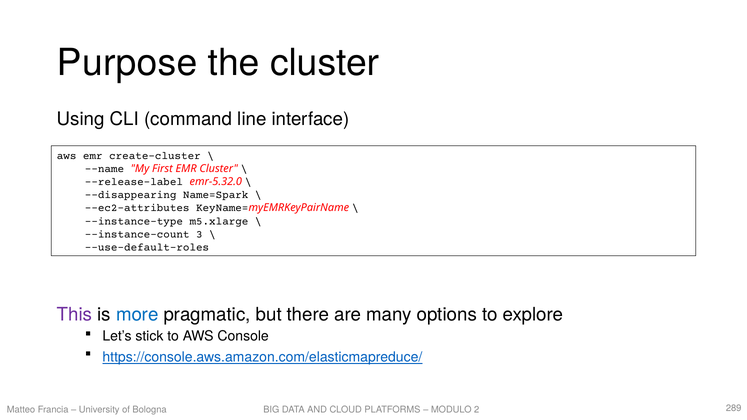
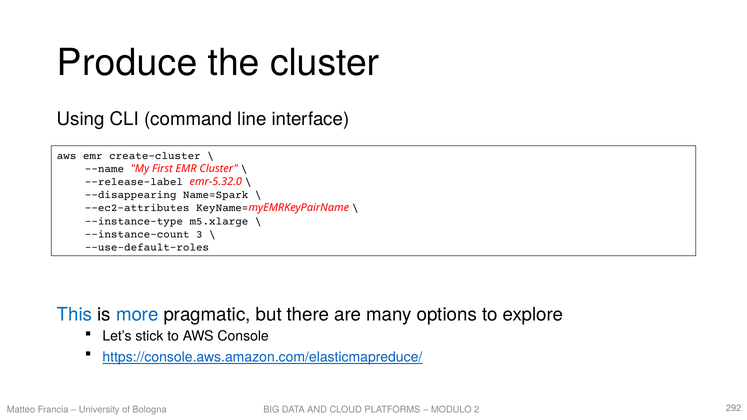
Purpose: Purpose -> Produce (127, 63)
This colour: purple -> blue (75, 315)
289: 289 -> 292 (734, 409)
